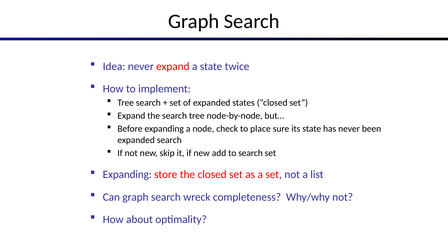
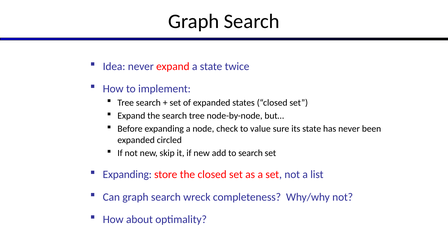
place: place -> value (260, 129)
expanded search: search -> circled (169, 140)
